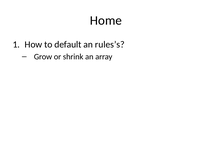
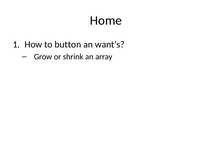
default: default -> button (68, 44)
rules’s: rules’s -> want’s (110, 44)
